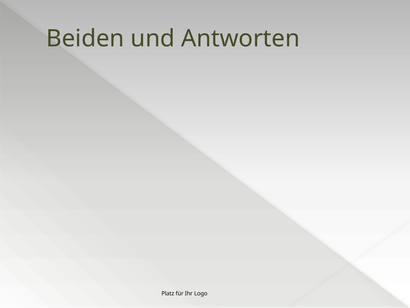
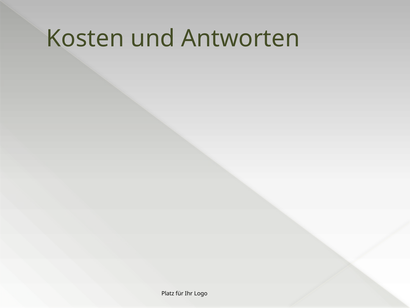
Beiden: Beiden -> Kosten (85, 38)
